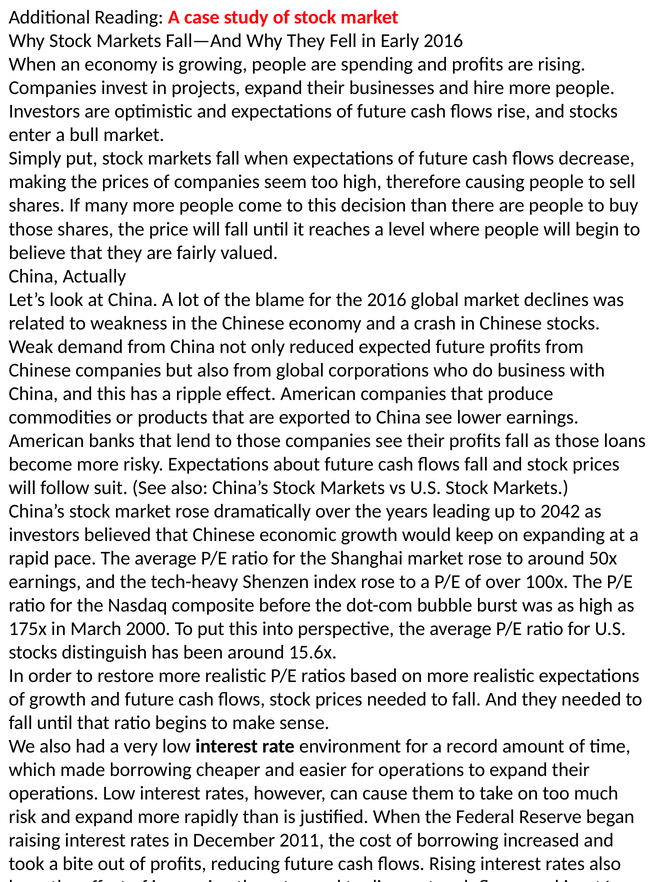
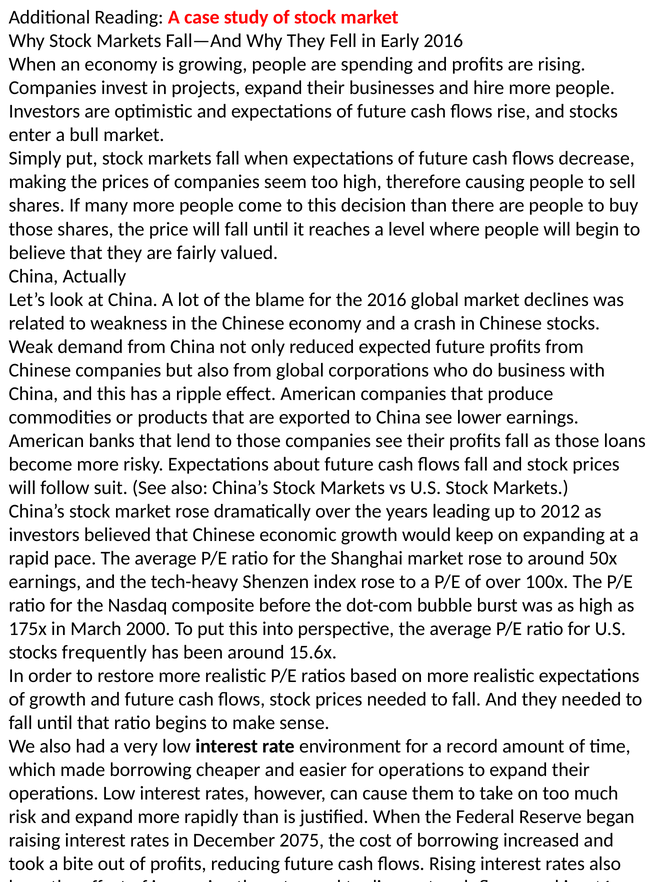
2042: 2042 -> 2012 (560, 512)
distinguish: distinguish -> frequently (104, 653)
2011: 2011 -> 2075 (302, 841)
